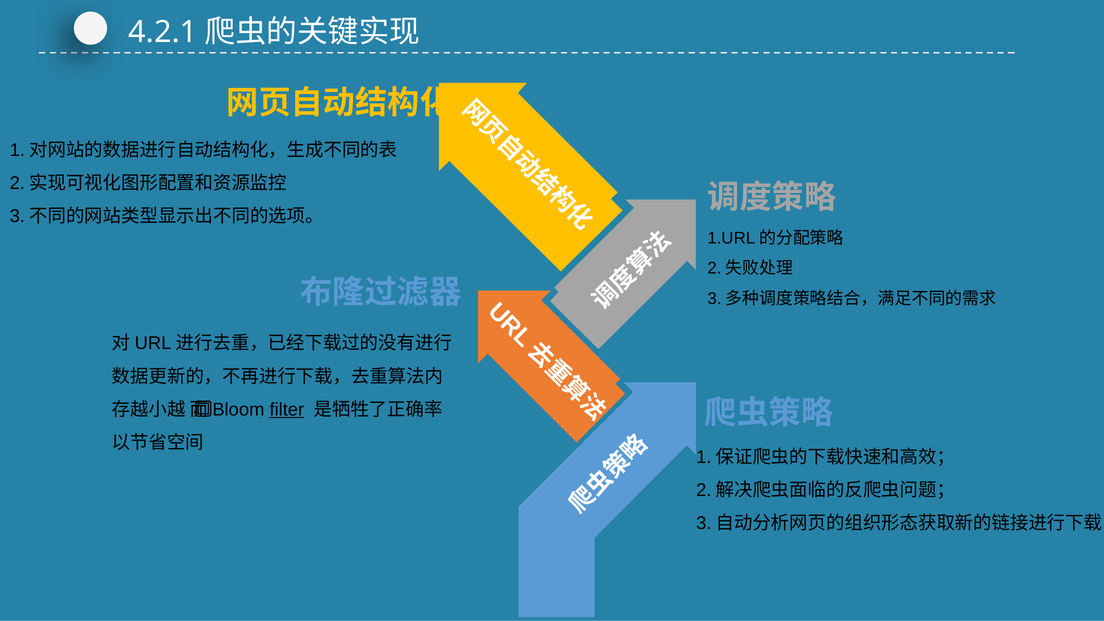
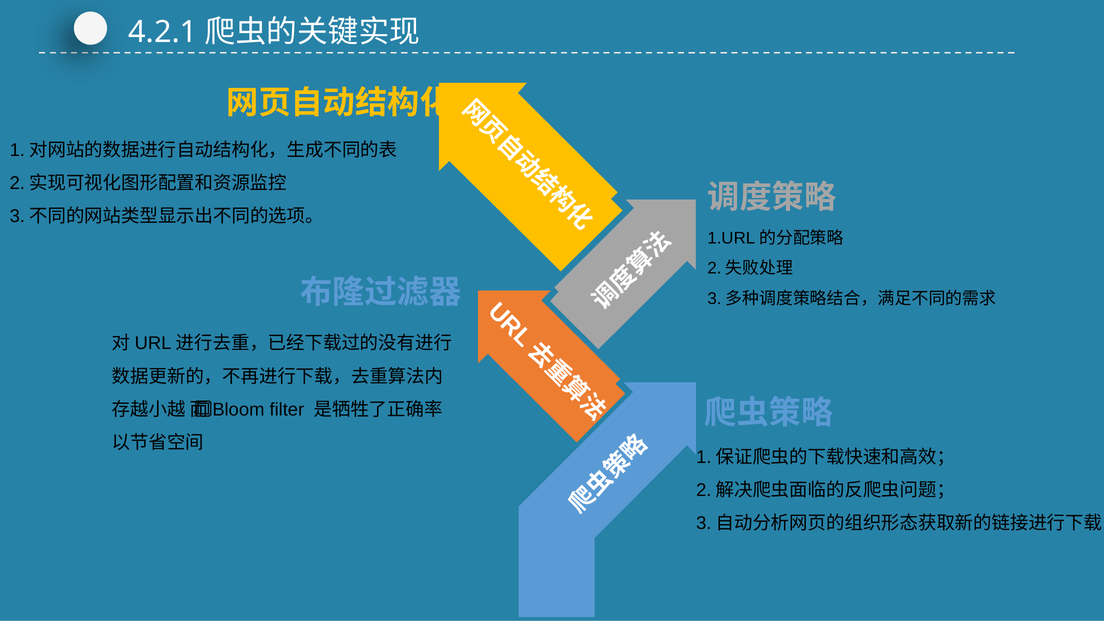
filter underline: present -> none (287, 410)
